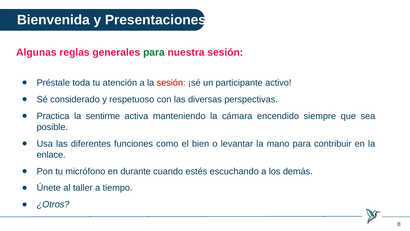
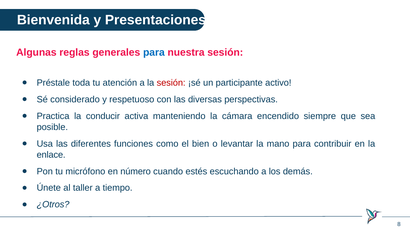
para colour: green -> blue (154, 52)
sentirme: sentirme -> conducir (103, 116)
durante: durante -> número (136, 171)
